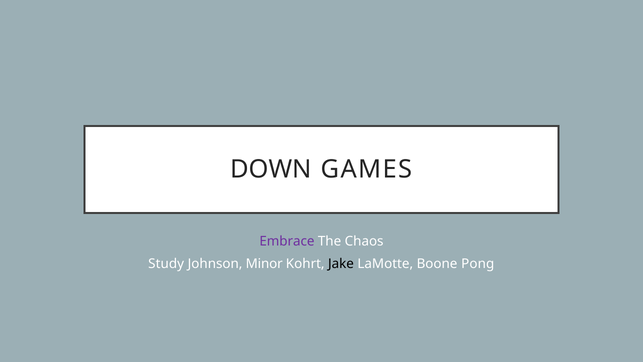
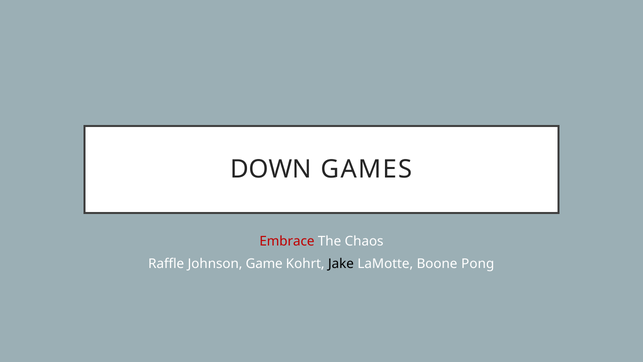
Embrace colour: purple -> red (287, 241)
Study: Study -> Raffle (166, 264)
Minor: Minor -> Game (264, 264)
